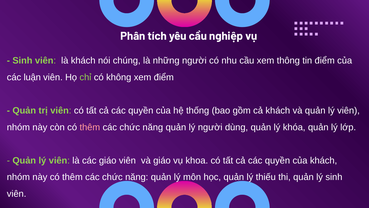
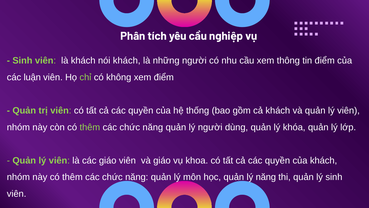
nói chúng: chúng -> khách (127, 61)
thêm colour: pink -> light green (90, 127)
lý thiếu: thiếu -> năng (266, 177)
